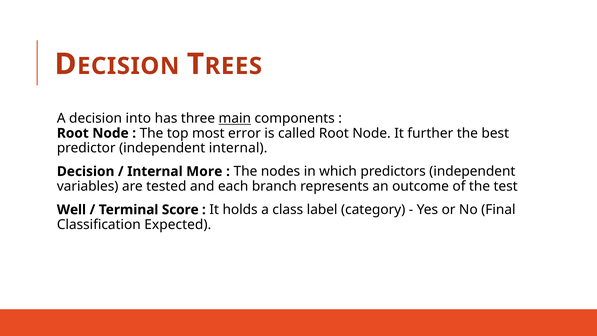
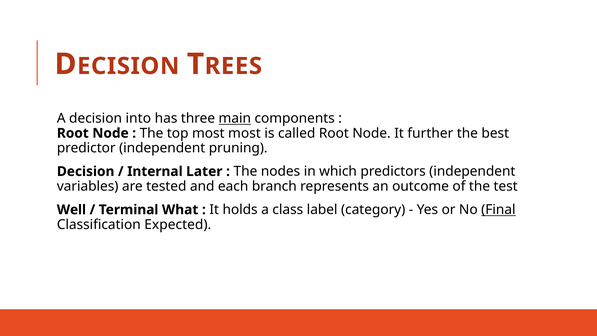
most error: error -> most (244, 133)
independent internal: internal -> pruning (238, 148)
More: More -> Later (204, 171)
Score: Score -> What (180, 210)
Final underline: none -> present (498, 210)
